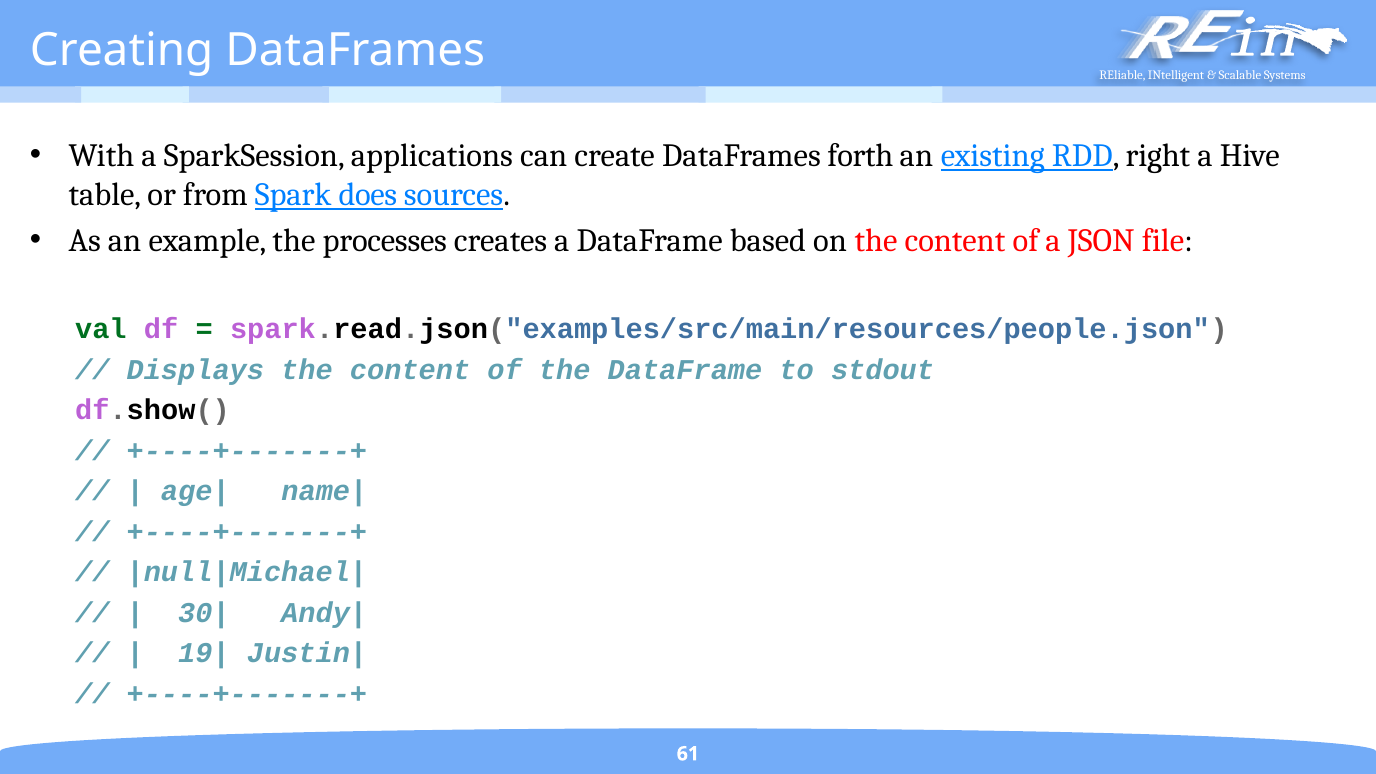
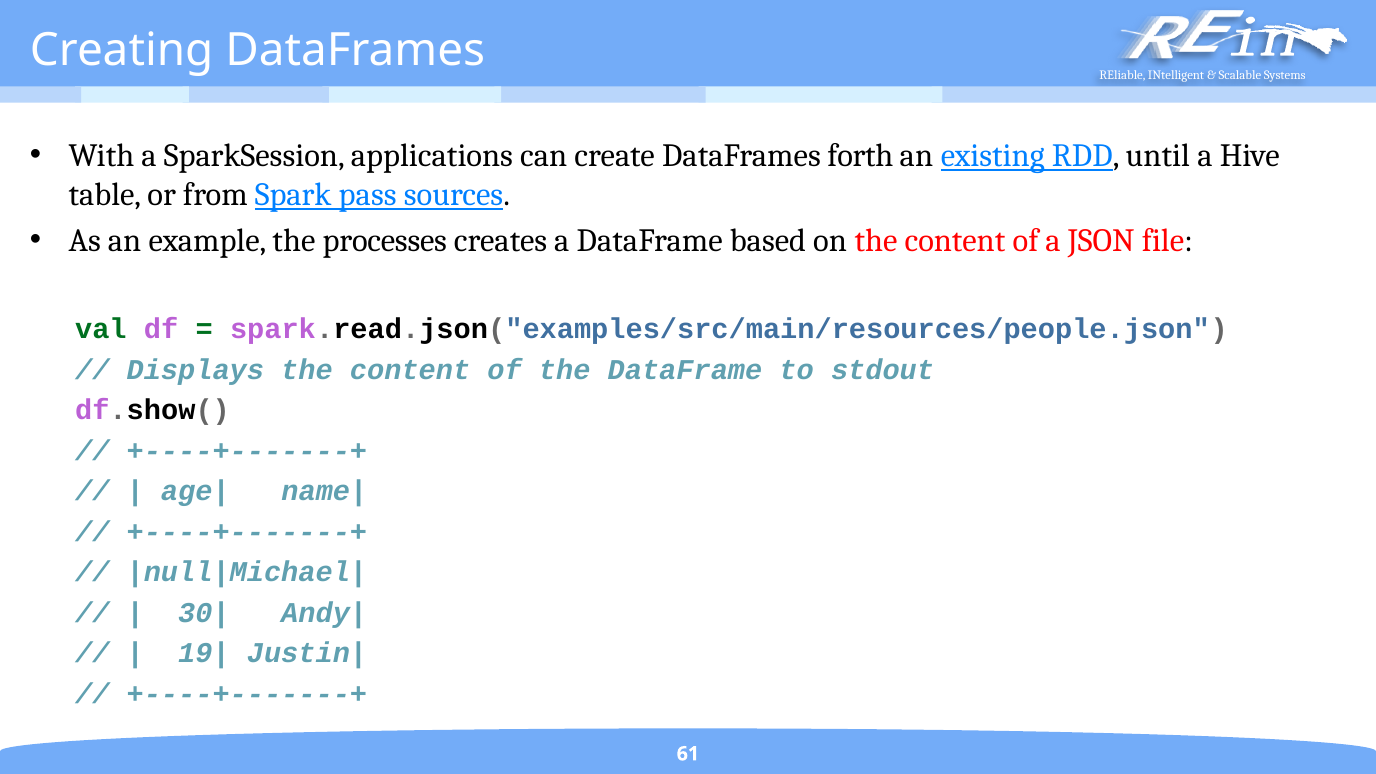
right: right -> until (1158, 156)
does: does -> pass (368, 195)
